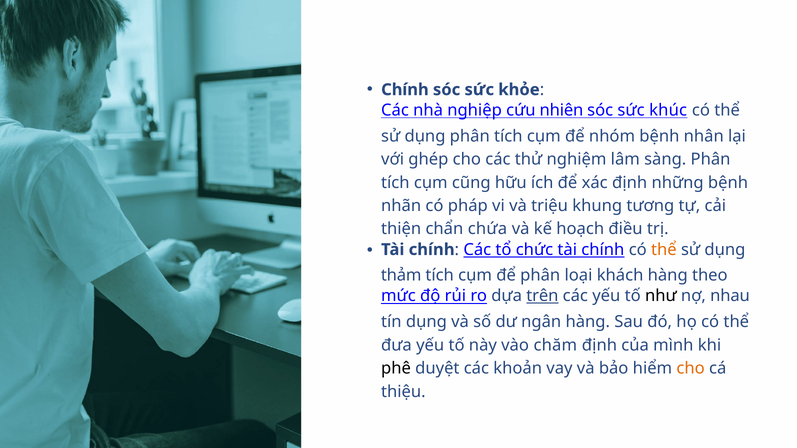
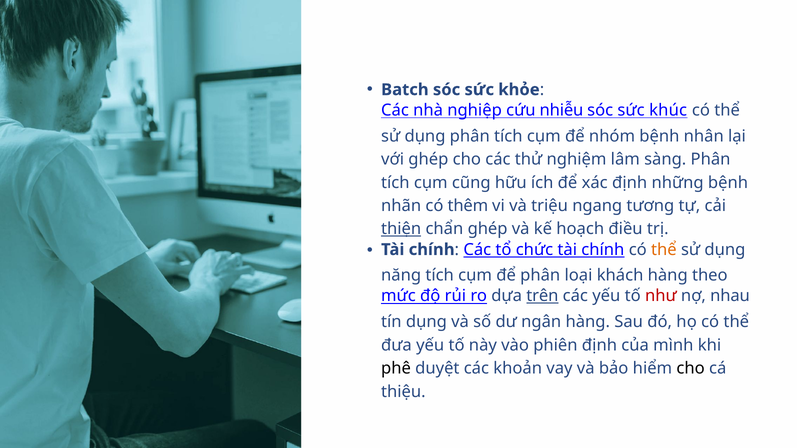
Chính: Chính -> Batch (405, 90)
nhiên: nhiên -> nhiễu (562, 110)
pháp: pháp -> thêm (468, 206)
khung: khung -> ngang (597, 206)
thiện underline: none -> present (401, 229)
chẩn chứa: chứa -> ghép (488, 229)
thảm: thảm -> năng (401, 276)
như colour: black -> red (661, 296)
chăm: chăm -> phiên (555, 345)
cho colour: orange -> black (691, 369)
